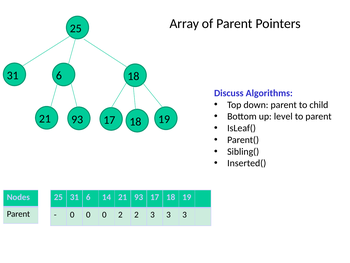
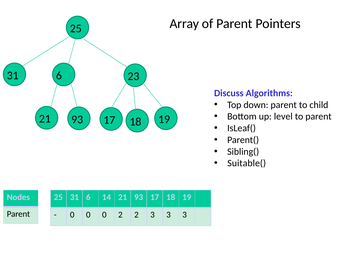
6 18: 18 -> 23 (133, 76)
Inserted(: Inserted( -> Suitable( (247, 163)
